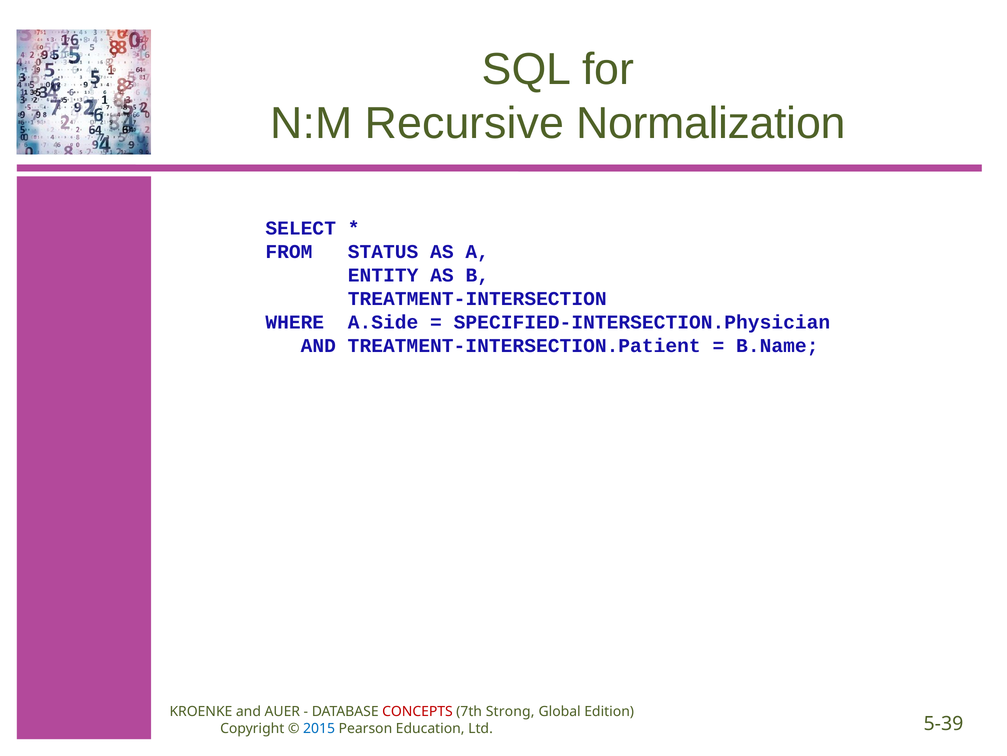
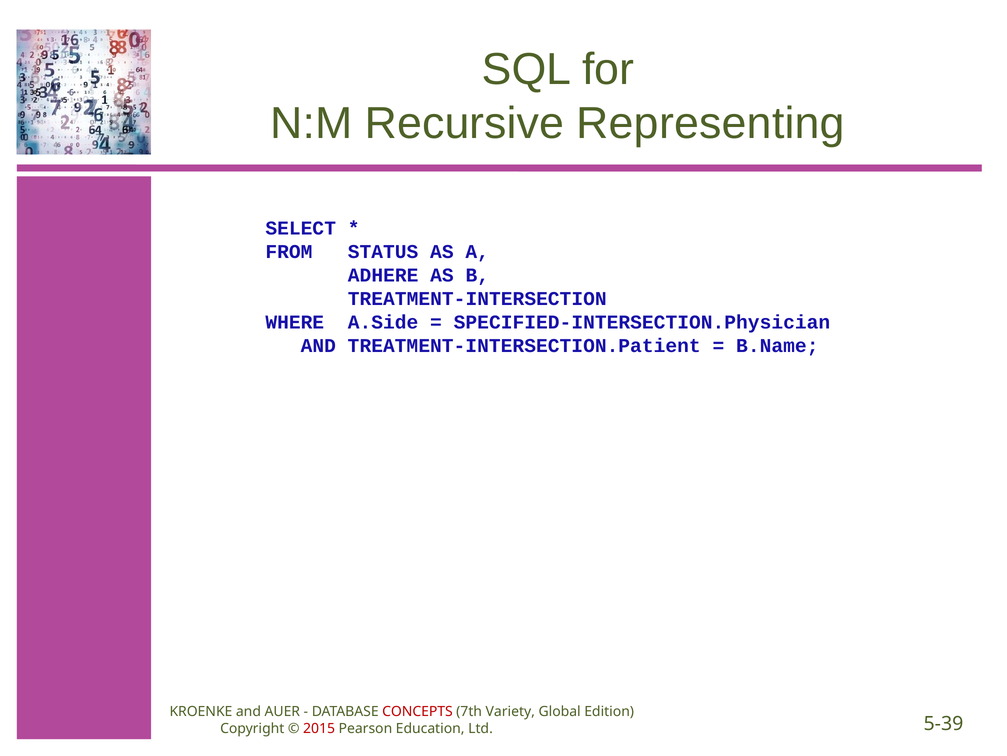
Normalization: Normalization -> Representing (711, 123)
ENTITY: ENTITY -> ADHERE (383, 275)
Strong: Strong -> Variety (510, 711)
2015 colour: blue -> red (319, 728)
